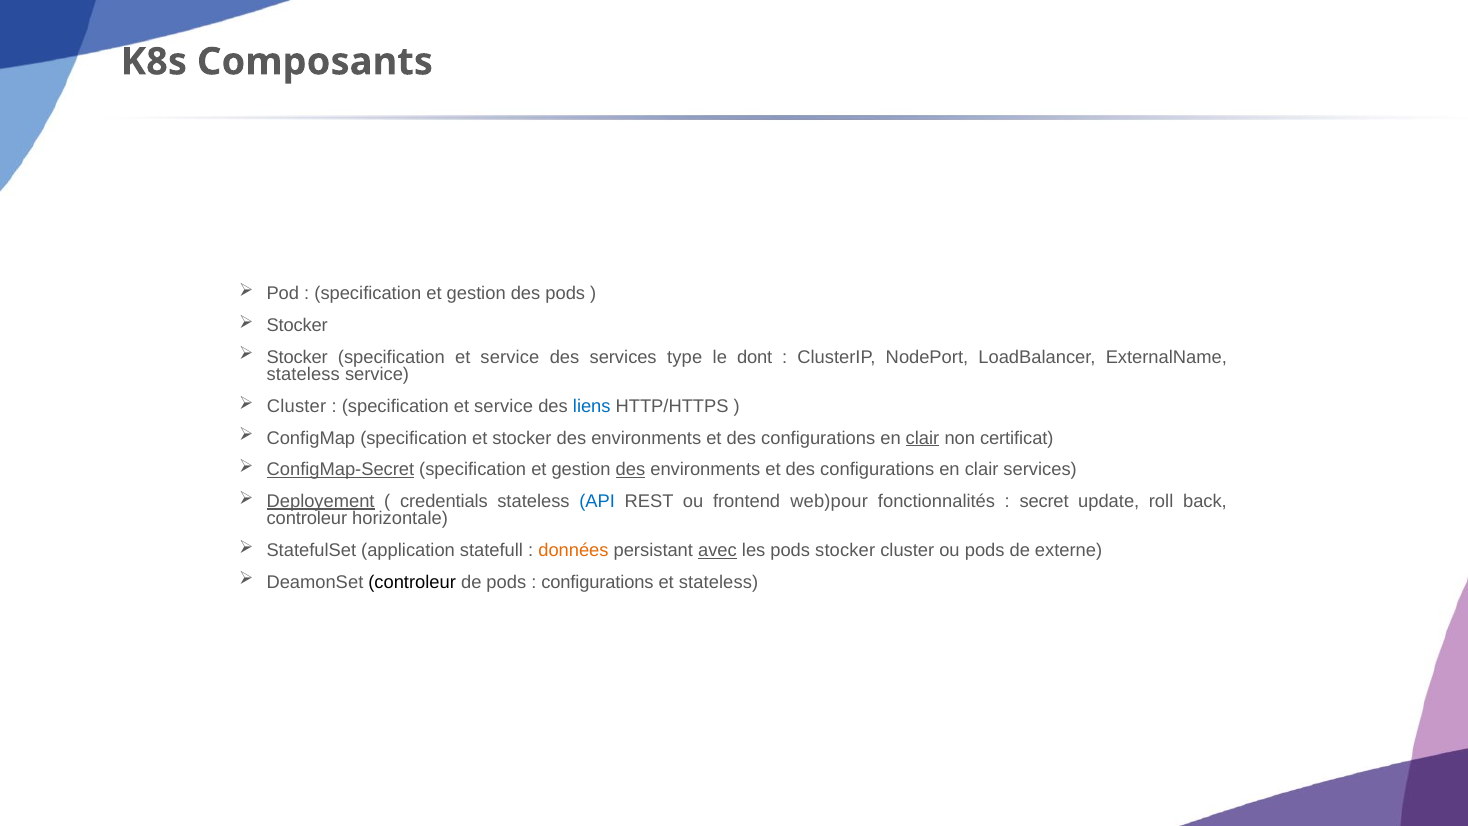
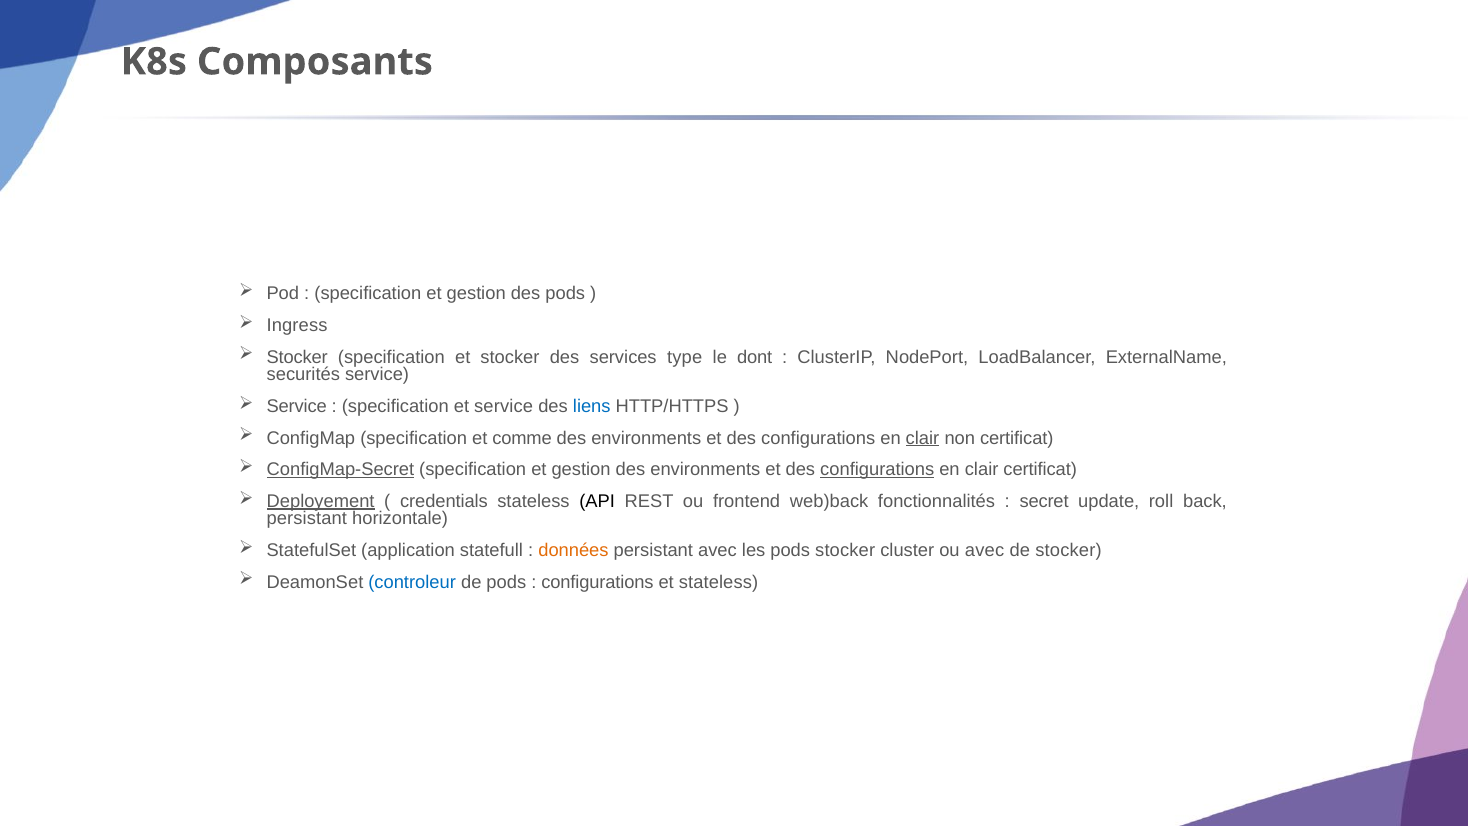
Stocker: Stocker -> Ingress (297, 325)
service: service -> stocker (510, 357)
stateless: stateless -> securités (303, 375)
Cluster: Cluster -> Service (297, 406)
et stocker: stocker -> comme (522, 438)
des underline: present -> none (630, 469)
configurations underline: none -> present (877, 469)
clair services: services -> certificat (1040, 469)
API colour: blue -> black (597, 501)
web)pour: web)pour -> web)back (829, 501)
controleur: controleur -> persistant (307, 519)
avec underline: present -> none (717, 550)
ou pods: pods -> avec (985, 550)
de externe: externe -> stocker (1069, 550)
controleur colour: black -> blue (412, 582)
